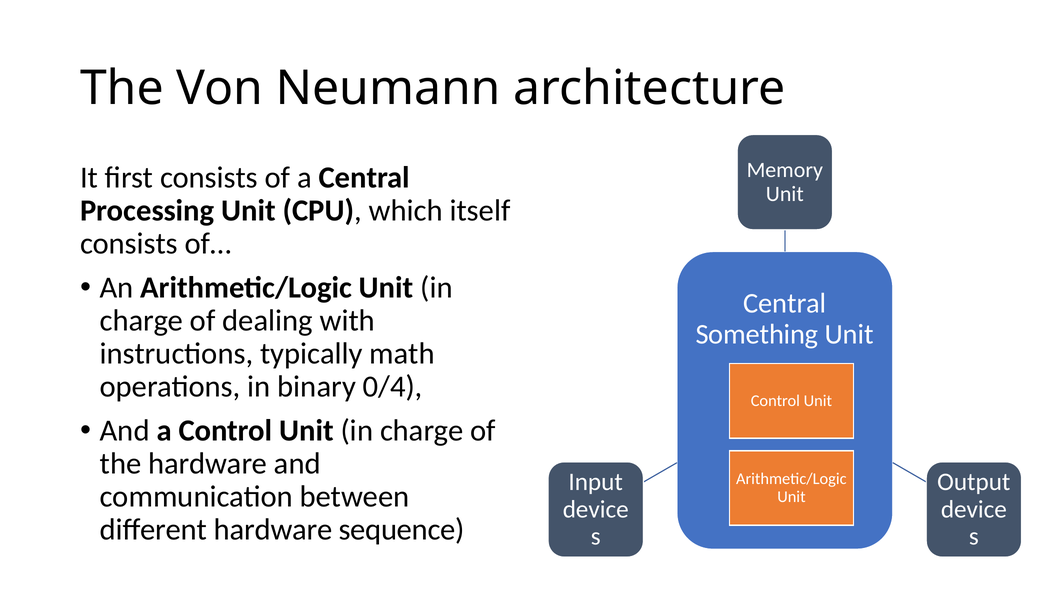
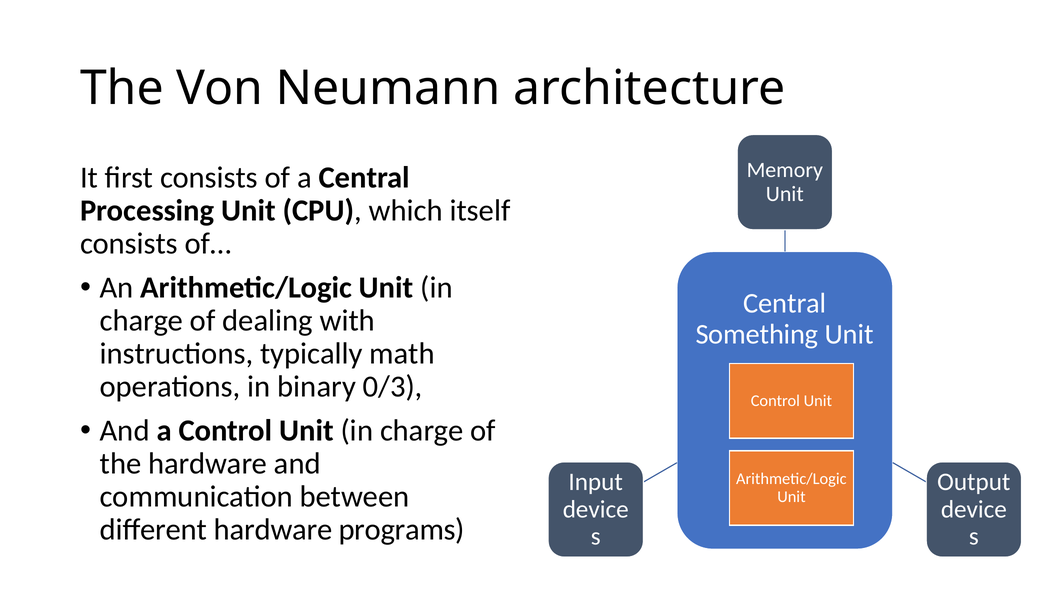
0/4: 0/4 -> 0/3 (393, 387)
sequence: sequence -> programs (402, 530)
